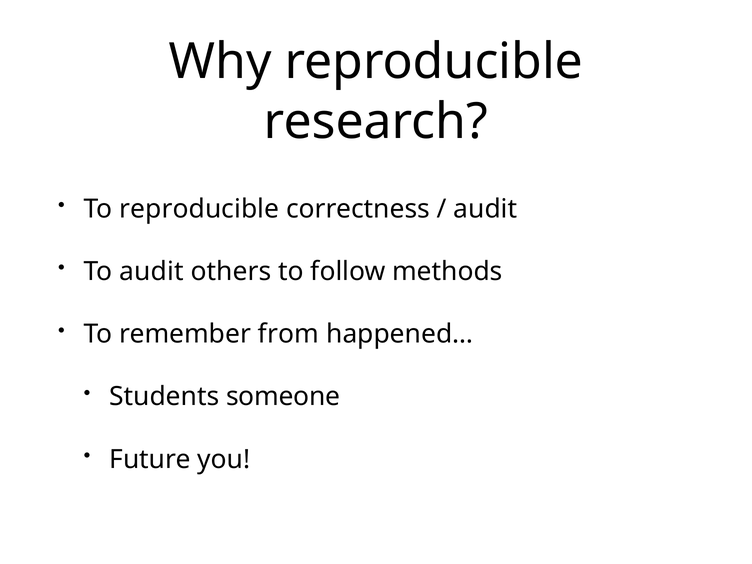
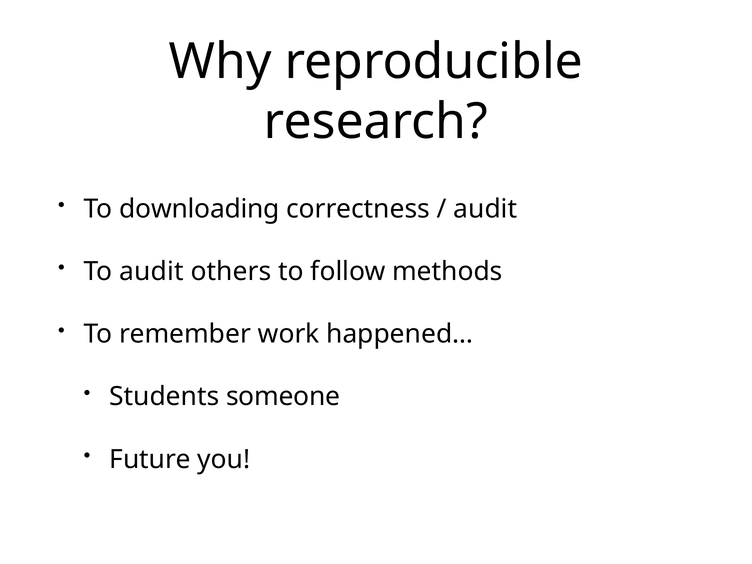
To reproducible: reproducible -> downloading (199, 209)
from: from -> work (289, 334)
